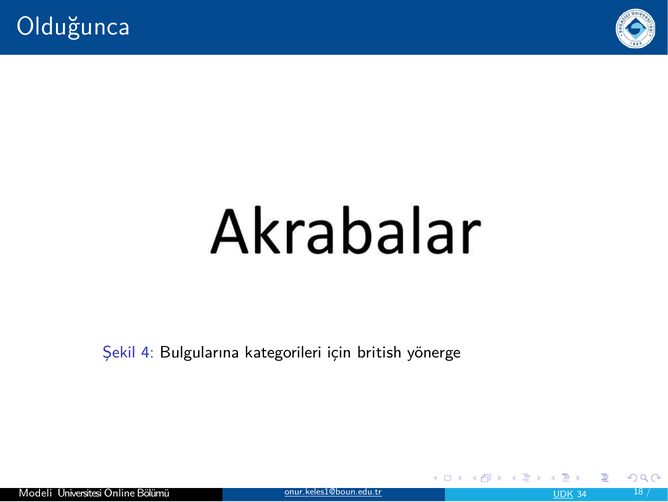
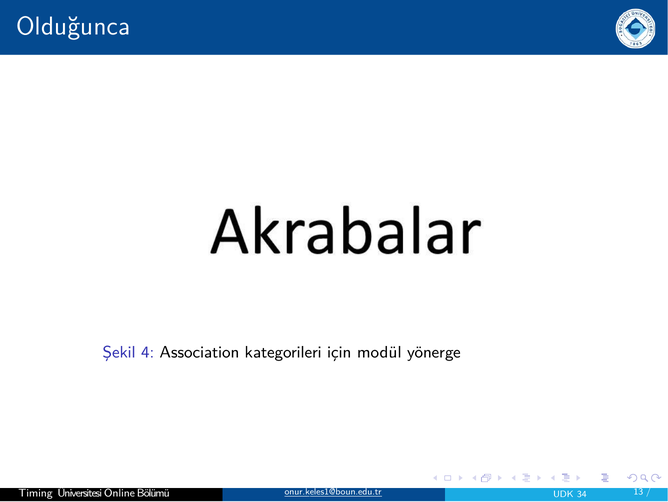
Bulgularına: Bulgularına -> Association (200, 352)
british: british -> modül (379, 352)
Modeli: Modeli -> Timing (36, 493)
UDK underline: present -> none (563, 494)
18: 18 -> 13 (638, 491)
